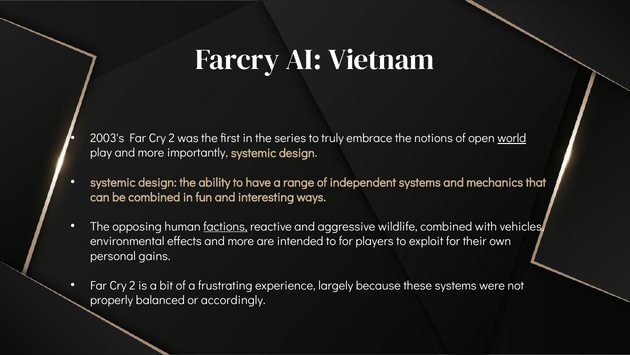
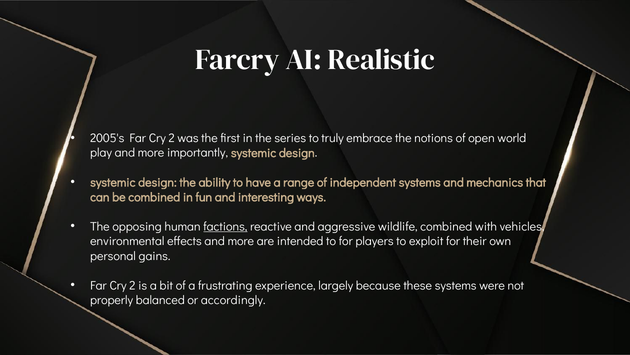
Vietnam: Vietnam -> Realistic (381, 60)
2003's: 2003's -> 2005's (107, 138)
world underline: present -> none (512, 138)
